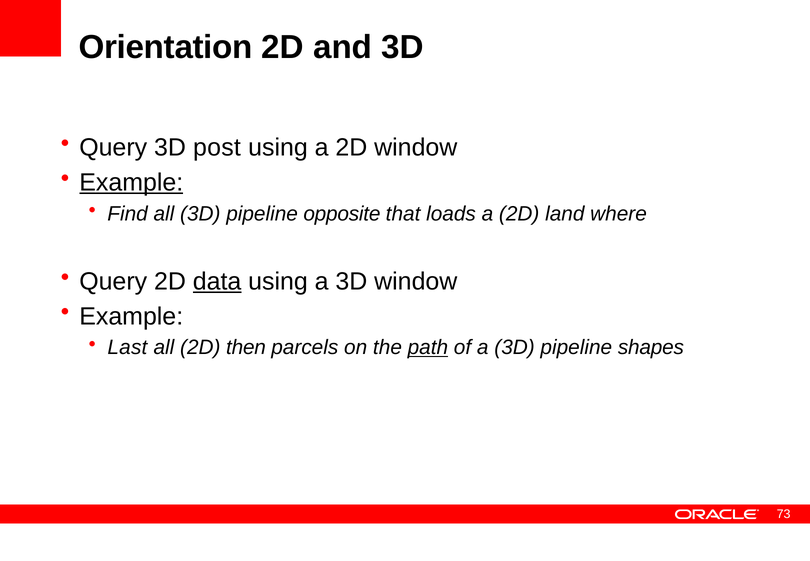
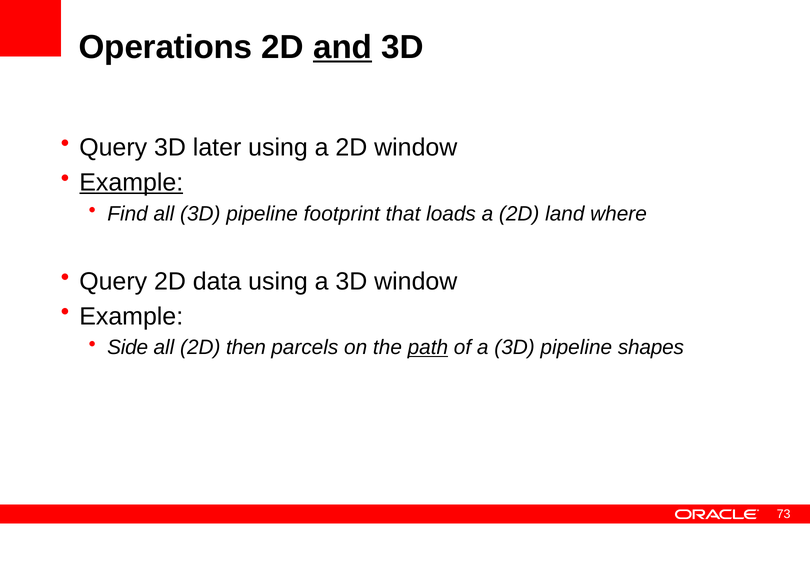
Orientation: Orientation -> Operations (166, 47)
and underline: none -> present (343, 47)
post: post -> later (217, 148)
opposite: opposite -> footprint (342, 214)
data underline: present -> none (217, 281)
Last: Last -> Side (128, 347)
